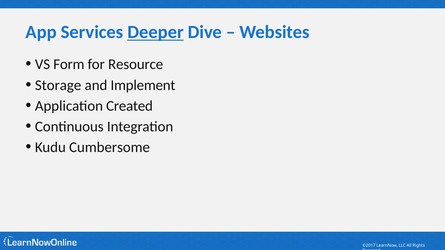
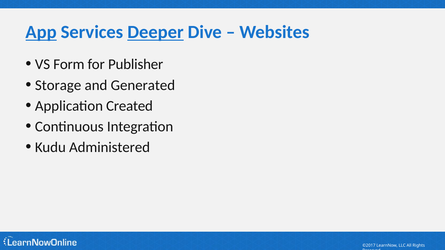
App underline: none -> present (41, 32)
Resource: Resource -> Publisher (136, 64)
Implement: Implement -> Generated (143, 85)
Cumbersome: Cumbersome -> Administered (110, 148)
